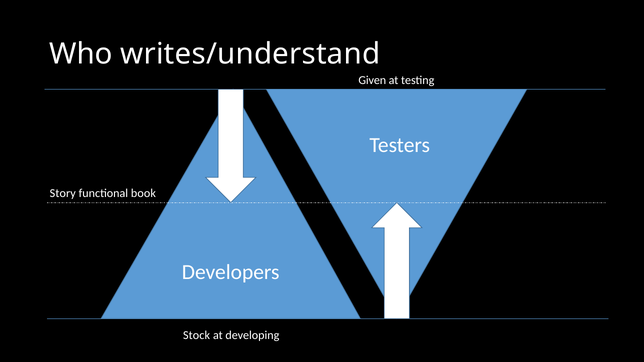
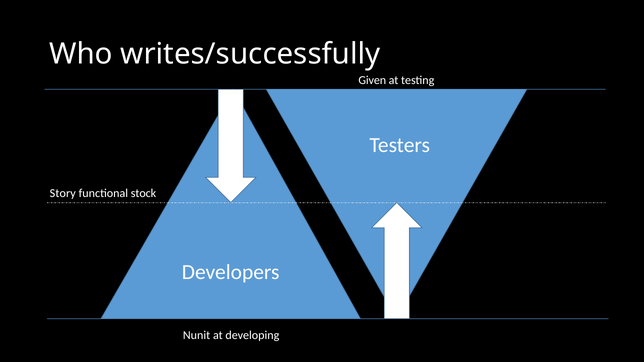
writes/understand: writes/understand -> writes/successfully (250, 54)
book: book -> stock (144, 194)
Stock: Stock -> Nunit (197, 336)
